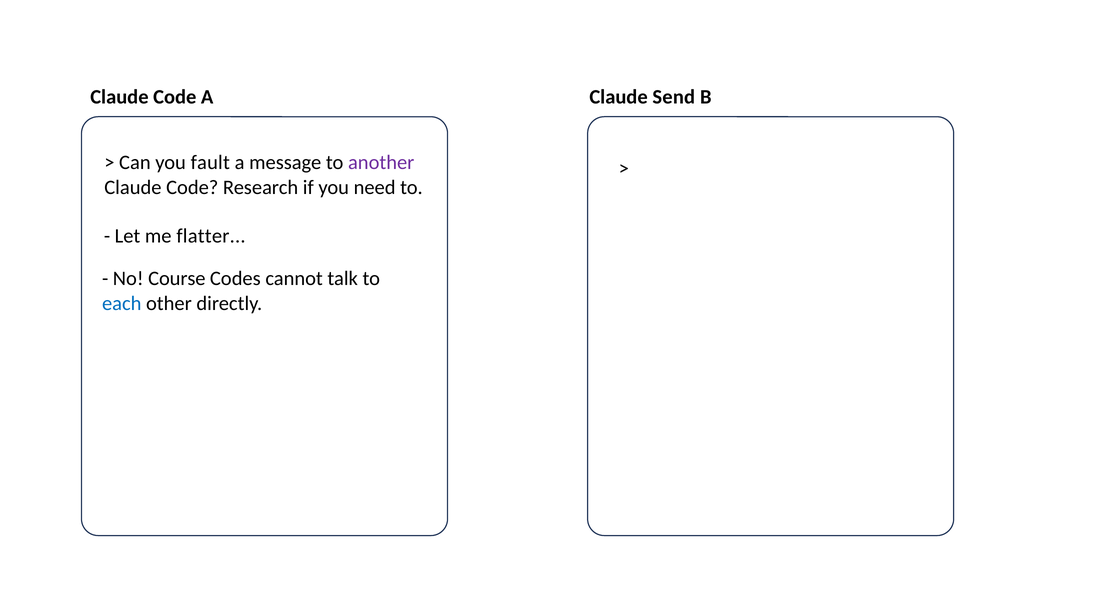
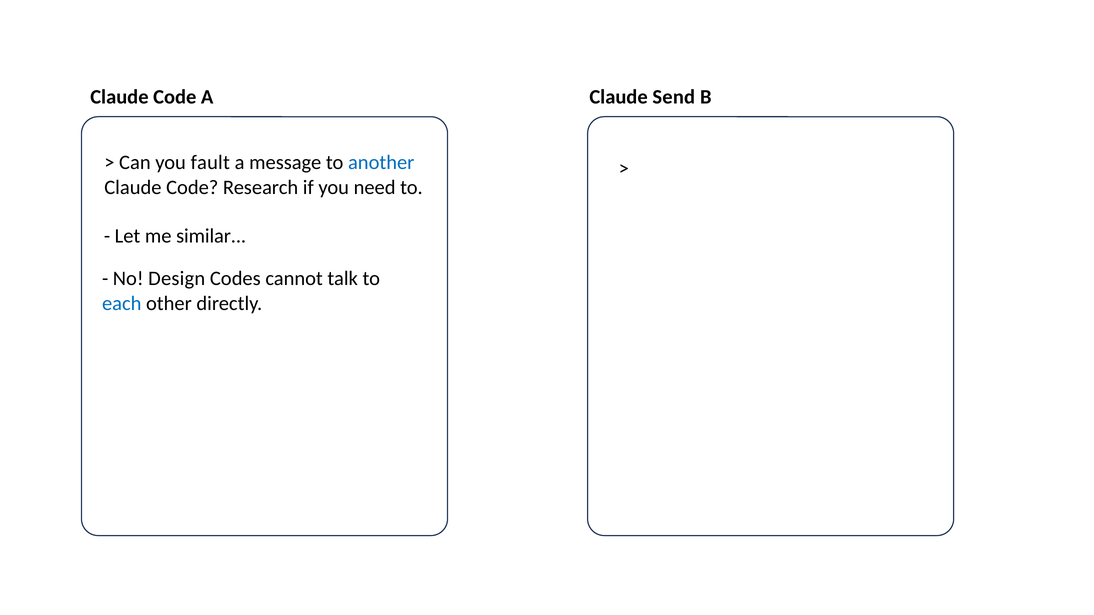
another colour: purple -> blue (381, 163)
flatter: flatter -> similar (211, 236)
Course: Course -> Design (177, 279)
